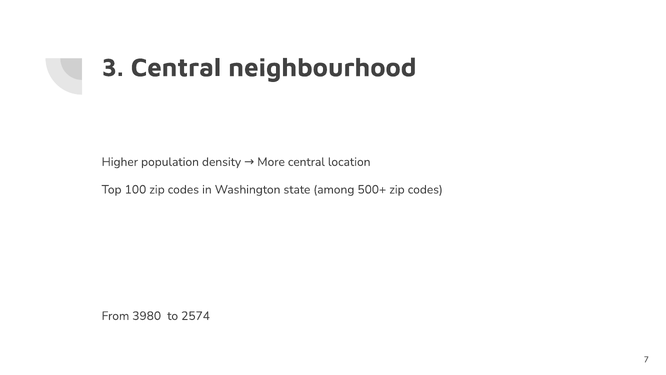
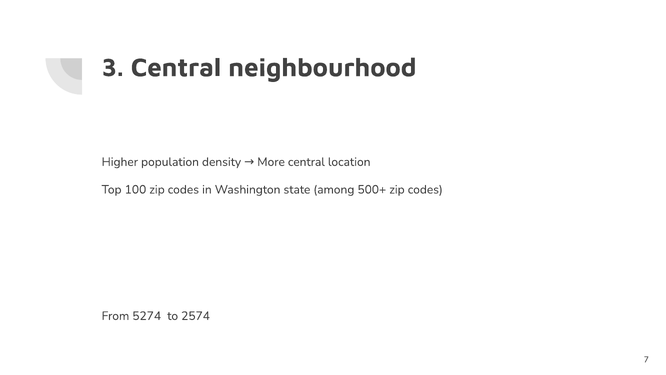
3980: 3980 -> 5274 (147, 316)
